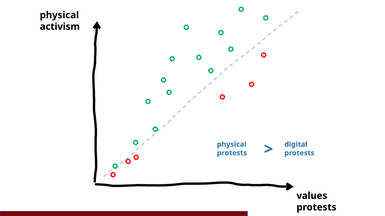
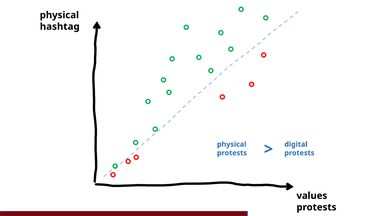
activism: activism -> hashtag (60, 27)
